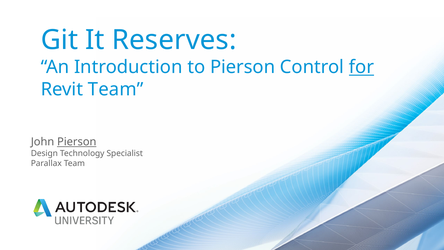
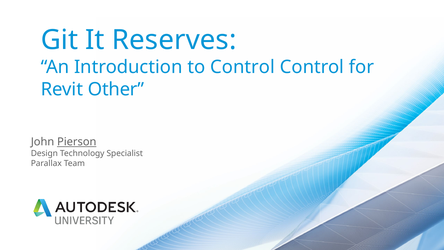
to Pierson: Pierson -> Control (243, 67)
for underline: present -> none (361, 67)
Revit Team: Team -> Other (116, 89)
